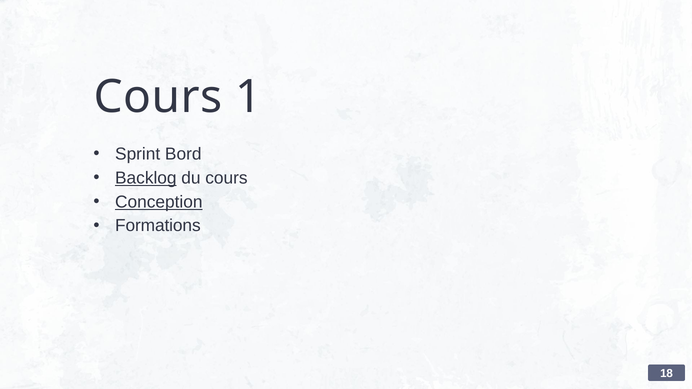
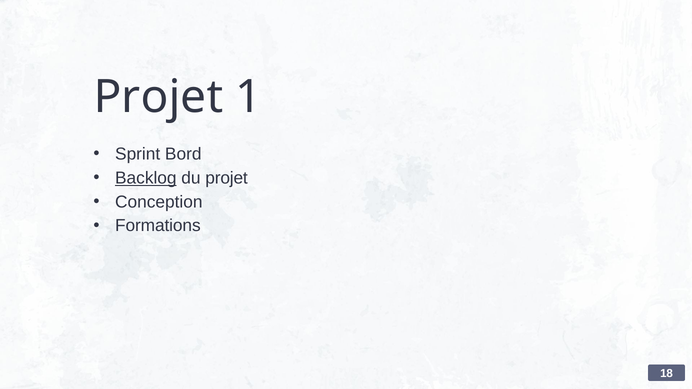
Cours: Cours -> Projet (158, 97)
du cours: cours -> projet (227, 178)
Conception underline: present -> none (159, 202)
